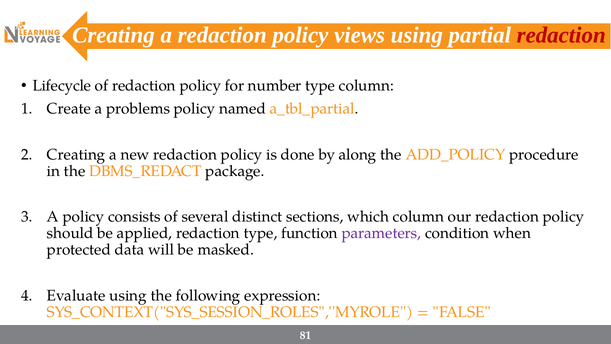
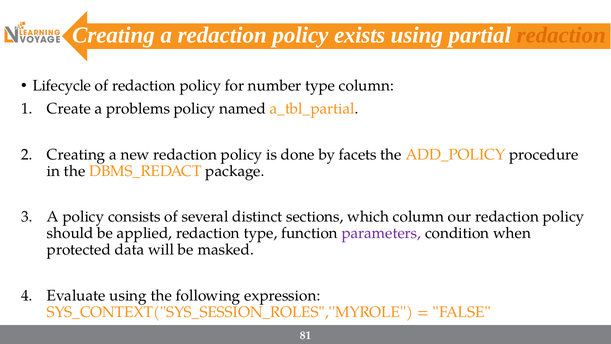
views: views -> exists (360, 35)
redaction colour: red -> orange (561, 35)
along: along -> facets (358, 154)
